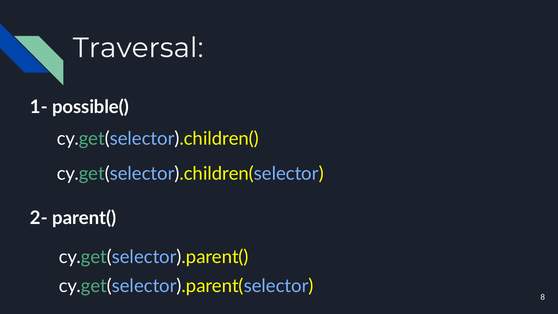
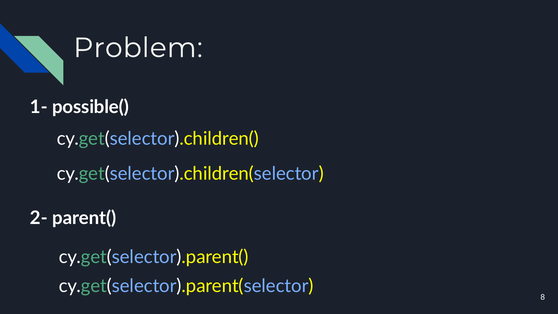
Traversal: Traversal -> Problem (138, 48)
